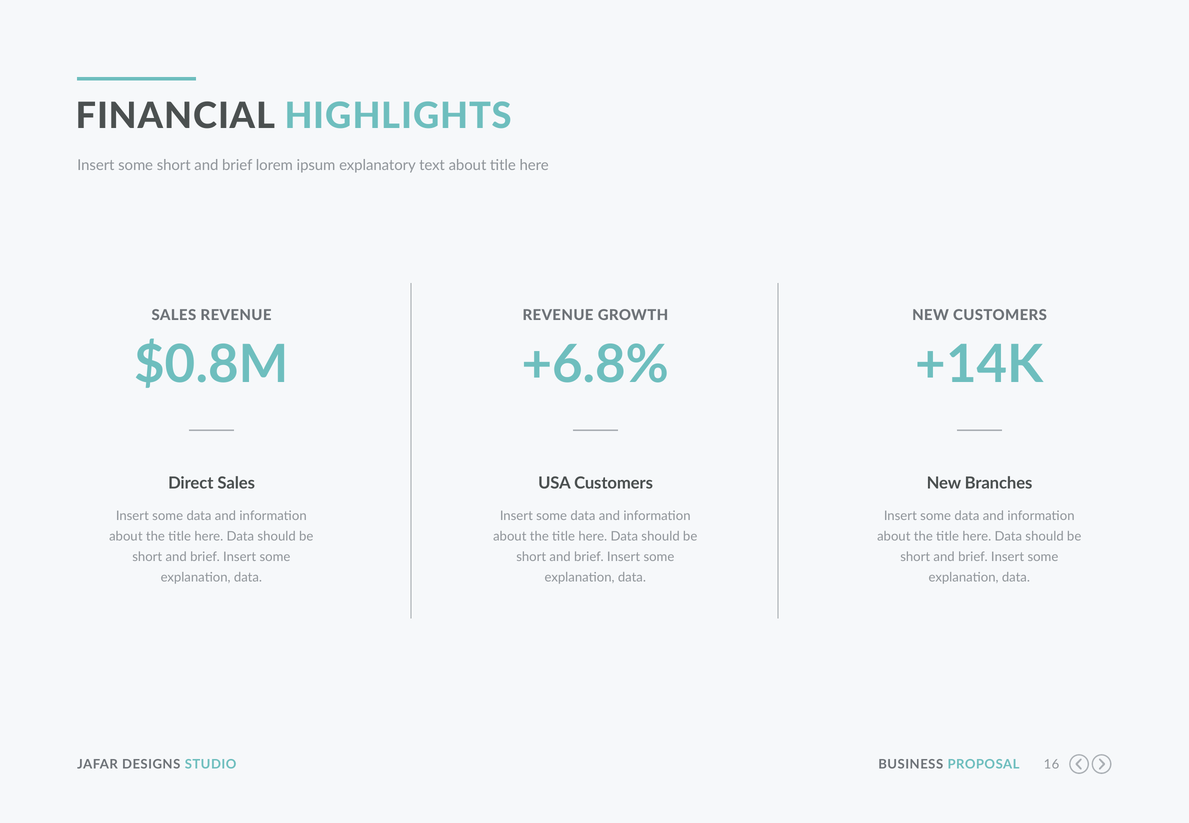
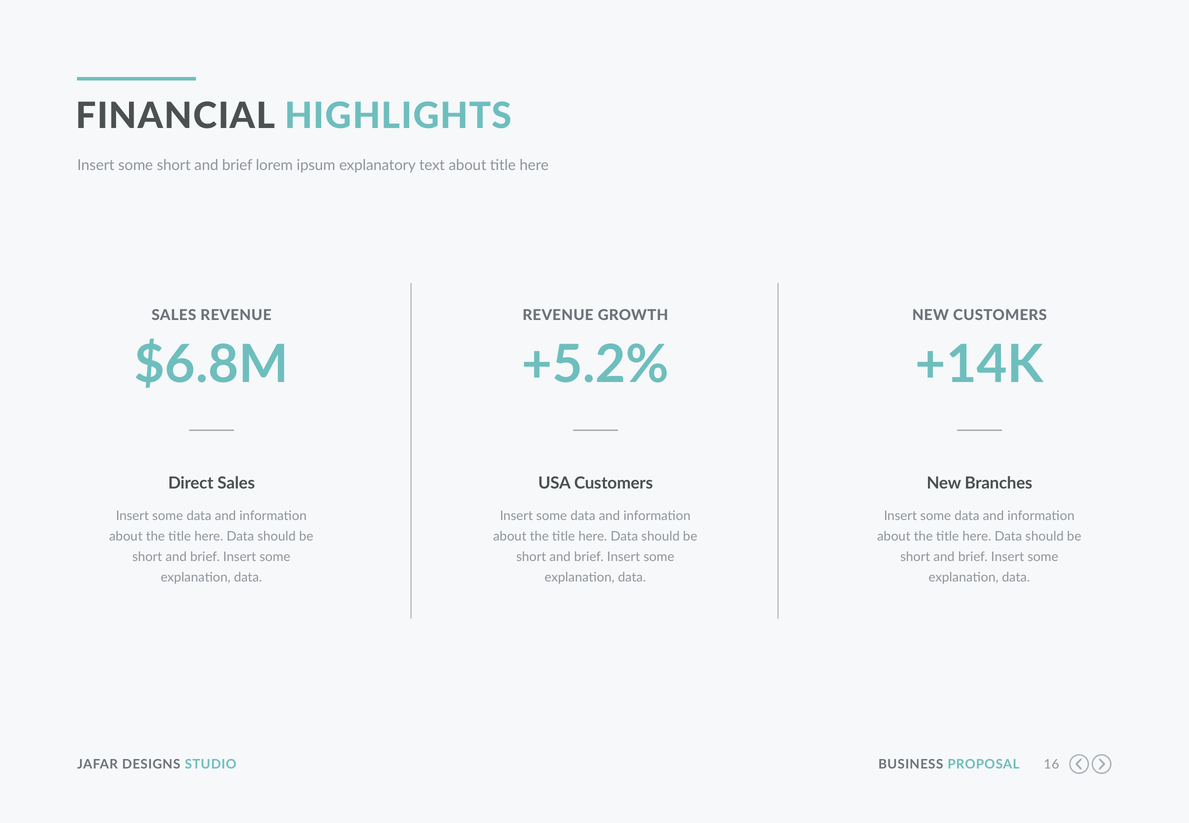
$0.8M: $0.8M -> $6.8M (211, 365)
+6.8%: +6.8% -> +5.2% (595, 365)
